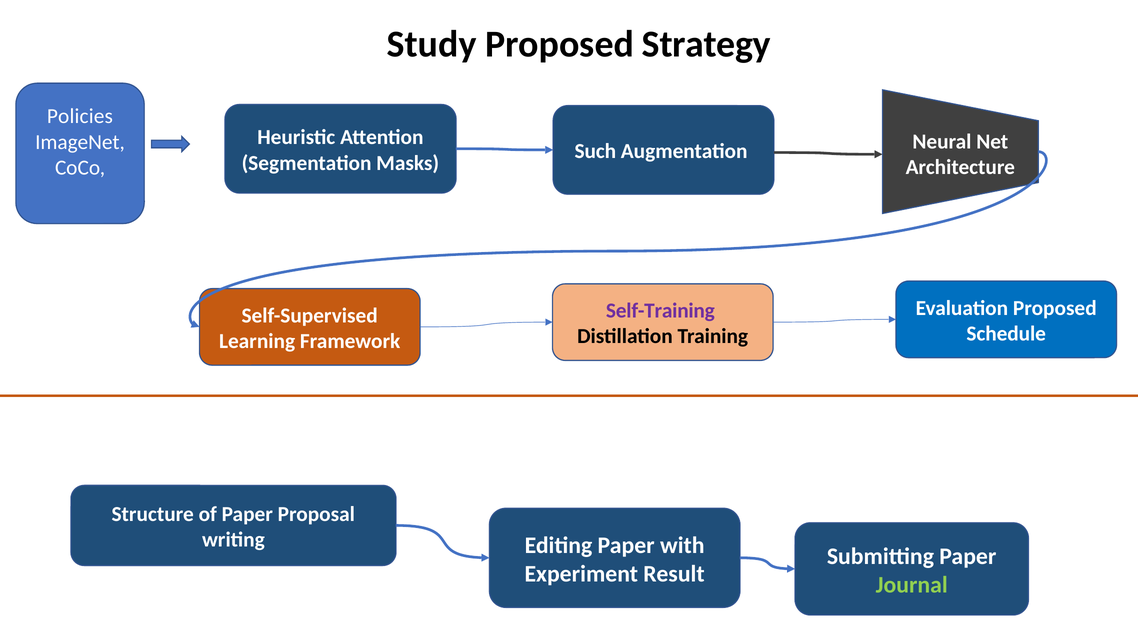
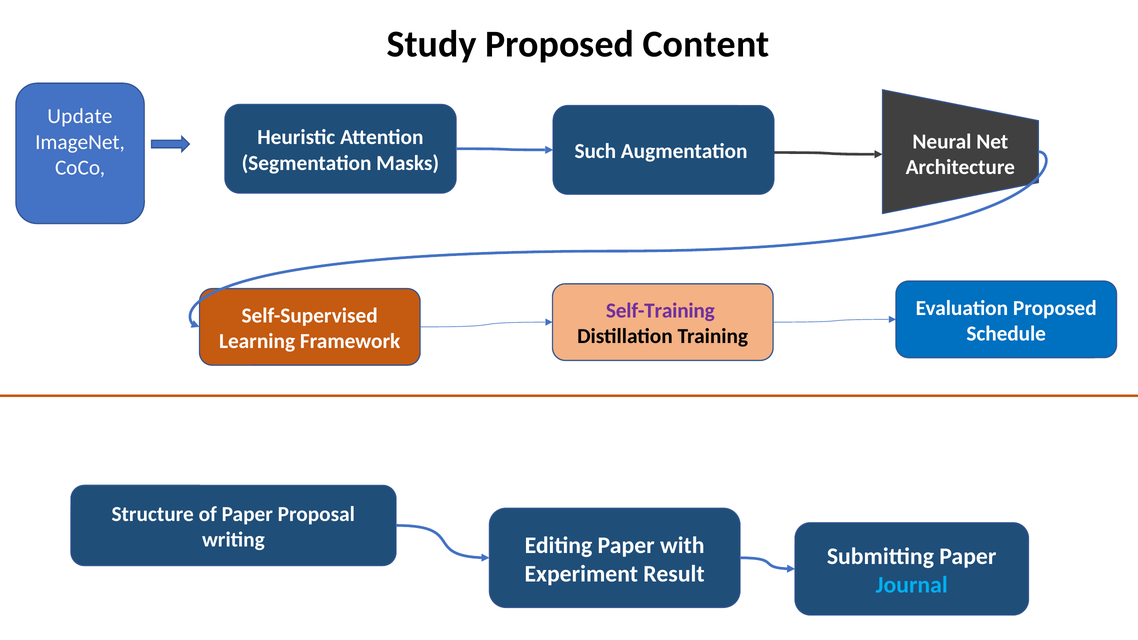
Strategy: Strategy -> Content (706, 44)
Policies: Policies -> Update (80, 116)
Journal colour: light green -> light blue (912, 585)
